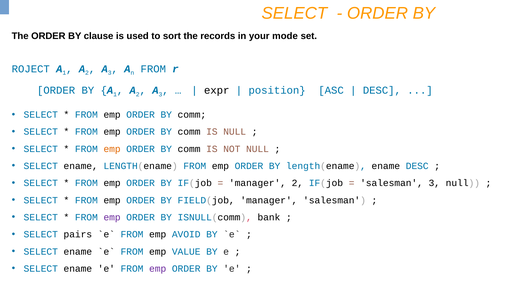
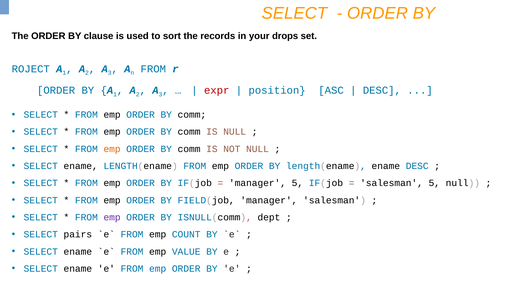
mode: mode -> drops (285, 36)
expr colour: black -> red (217, 91)
manager 2: 2 -> 5 (297, 183)
salesman 3: 3 -> 5 (434, 183)
bank: bank -> dept (269, 217)
AVOID: AVOID -> COUNT (186, 235)
emp colour: purple -> blue (158, 269)
